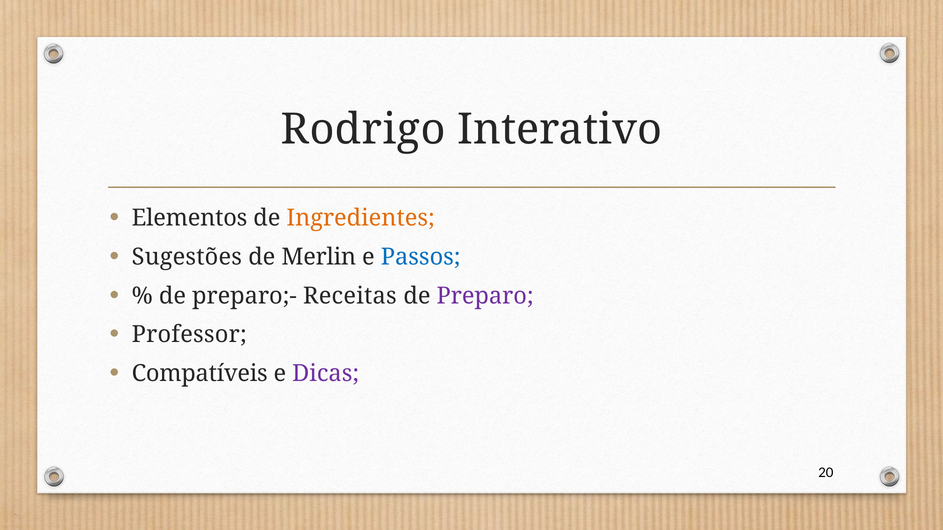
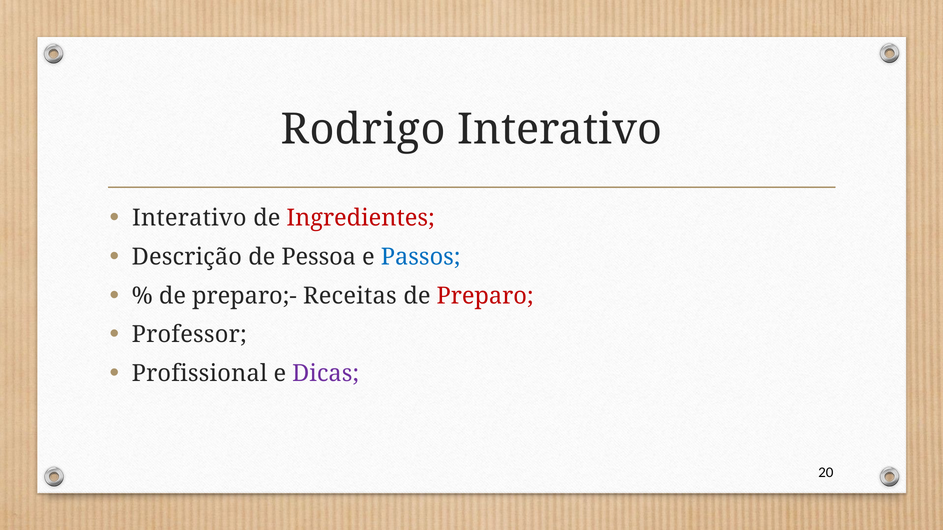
Elementos: Elementos -> Interativo (189, 218)
Ingredientes colour: orange -> red (361, 218)
Sugestões: Sugestões -> Descrição (187, 257)
Merlin: Merlin -> Pessoa (319, 257)
Preparo colour: purple -> red (485, 296)
Compatíveis: Compatíveis -> Profissional (200, 374)
